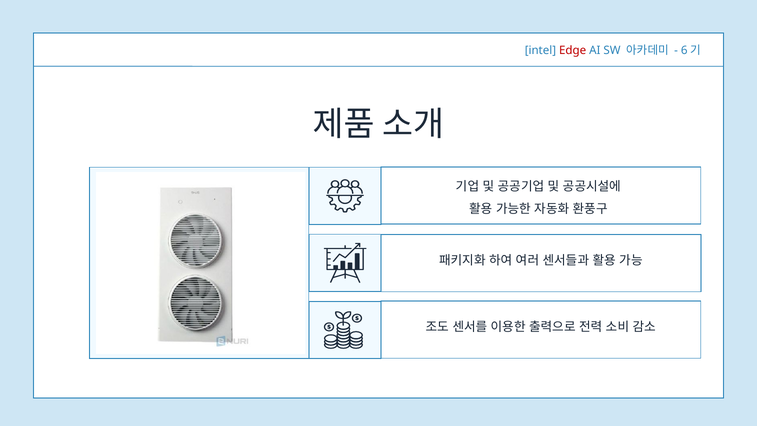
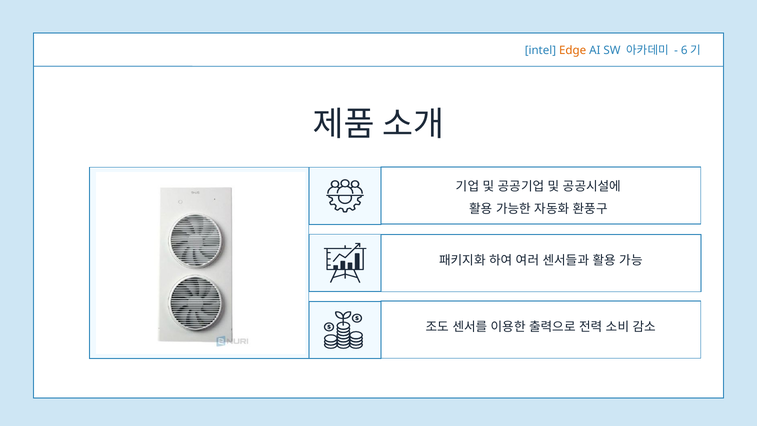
Edge colour: red -> orange (573, 50)
